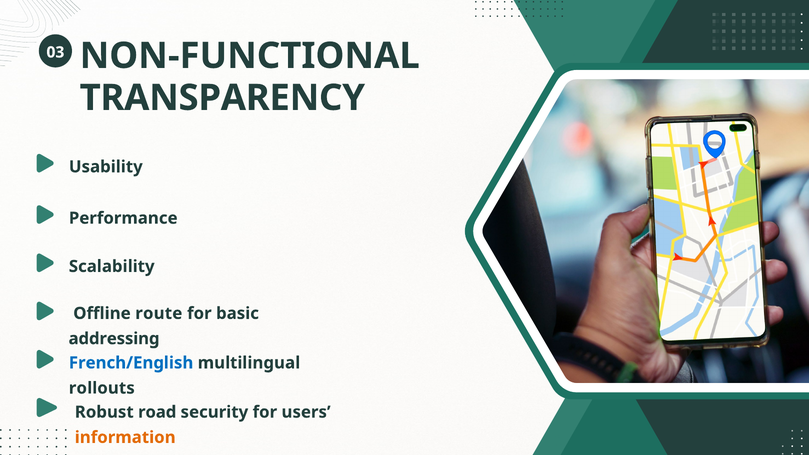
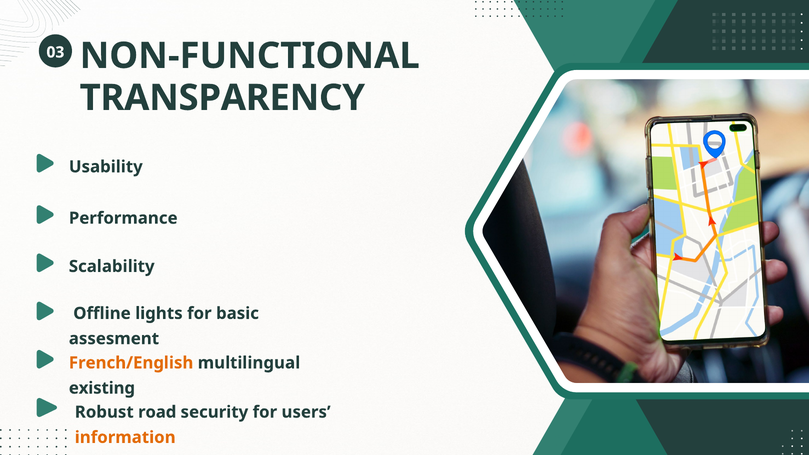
route: route -> lights (159, 313)
addressing: addressing -> assesment (114, 339)
French/English colour: blue -> orange (131, 363)
rollouts: rollouts -> existing (102, 388)
